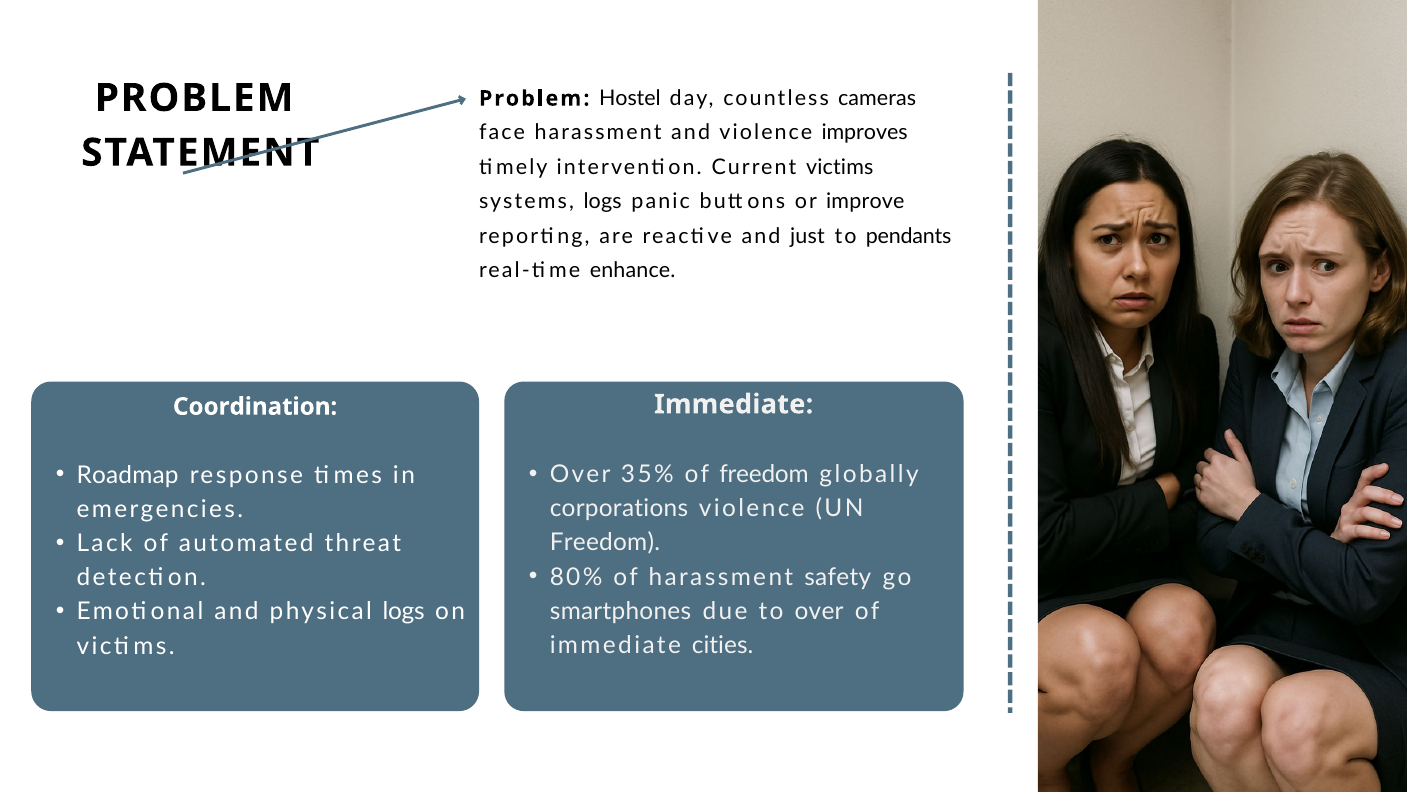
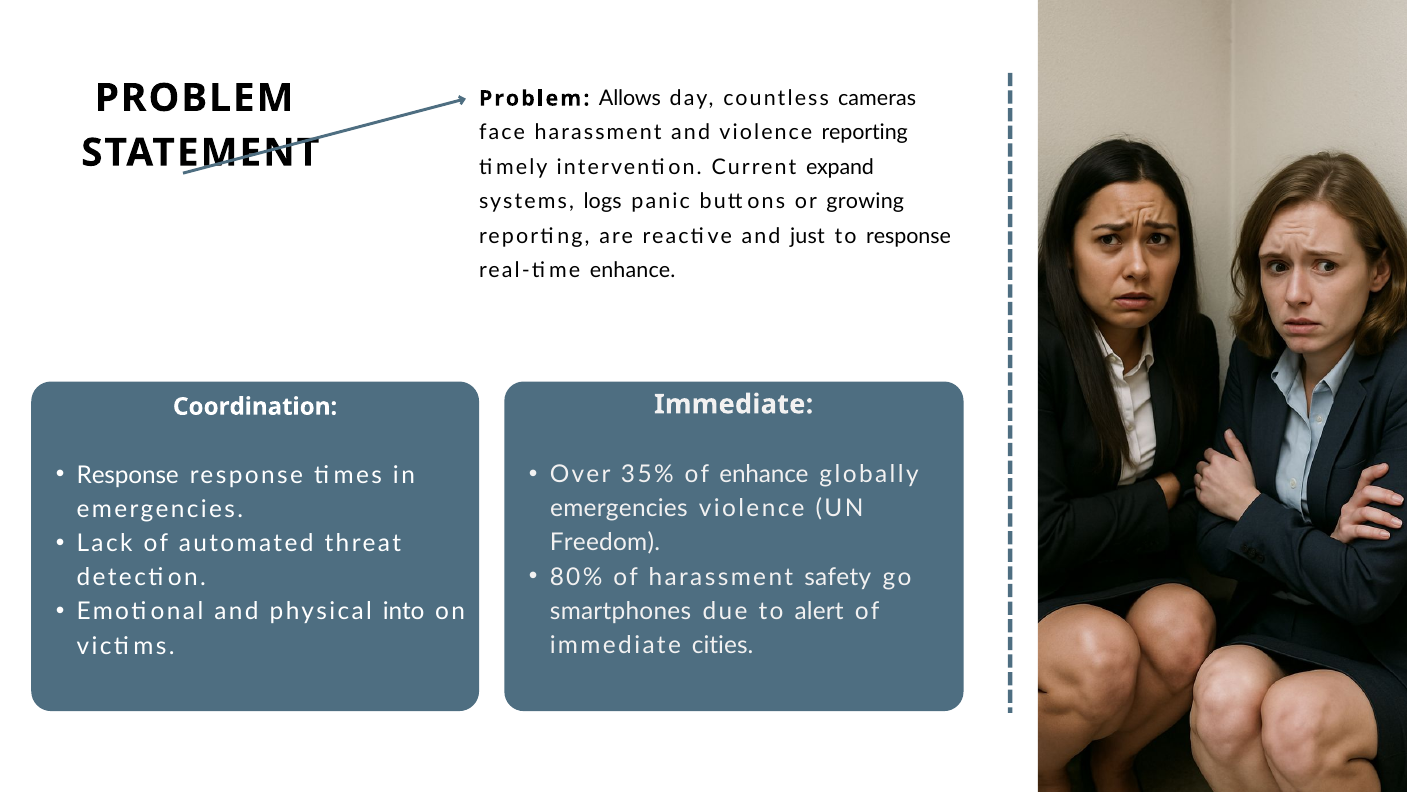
Hostel: Hostel -> Allows (630, 98)
violence improves: improves -> reporting (865, 133)
Current victims: victims -> expand (840, 167)
improve: improve -> growing (865, 202)
to pendants: pendants -> response (909, 236)
of freedom: freedom -> enhance (764, 474)
Roadmap: Roadmap -> Response (128, 475)
corporations: corporations -> emergencies (619, 508)
physical logs: logs -> into (404, 611)
to over: over -> alert (819, 611)
